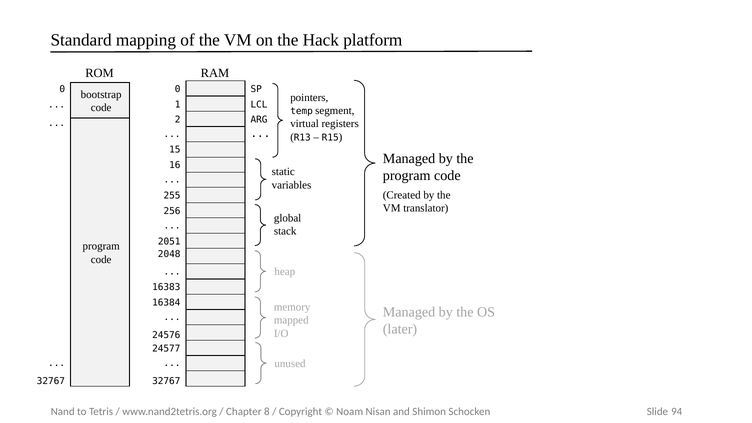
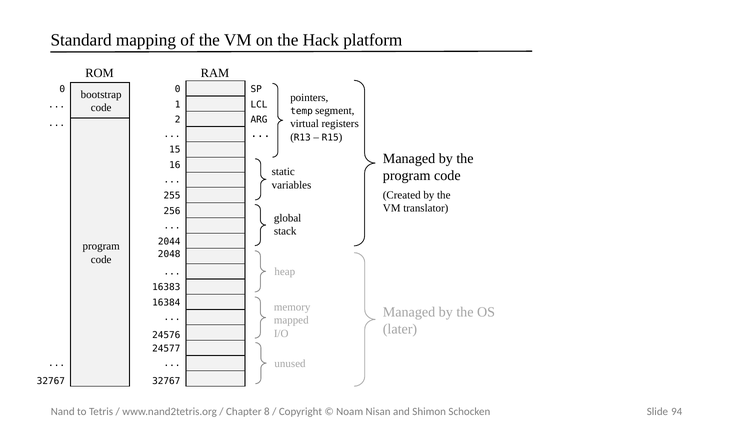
2051: 2051 -> 2044 (169, 241)
